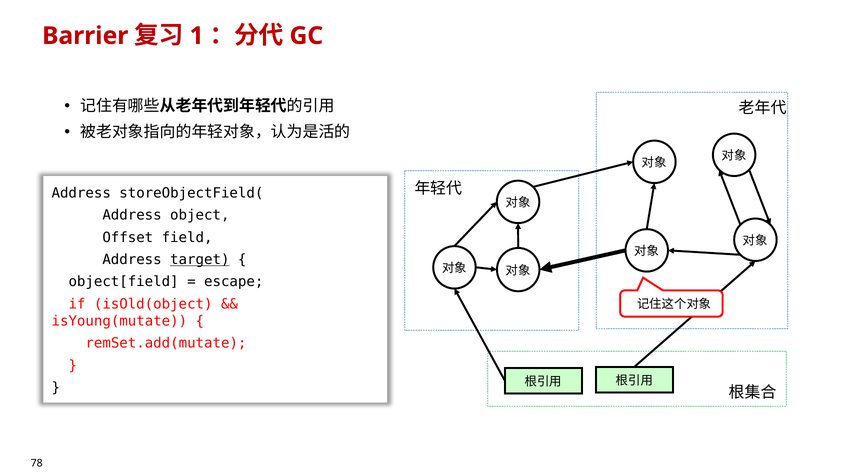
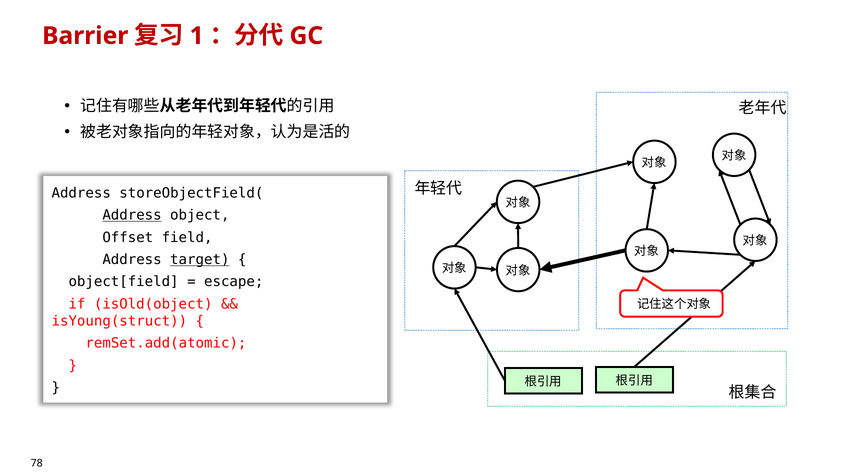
Address underline: none -> present (132, 215)
isYoung(mutate: isYoung(mutate -> isYoung(struct (119, 321)
remSet.add(mutate: remSet.add(mutate -> remSet.add(atomic (166, 344)
